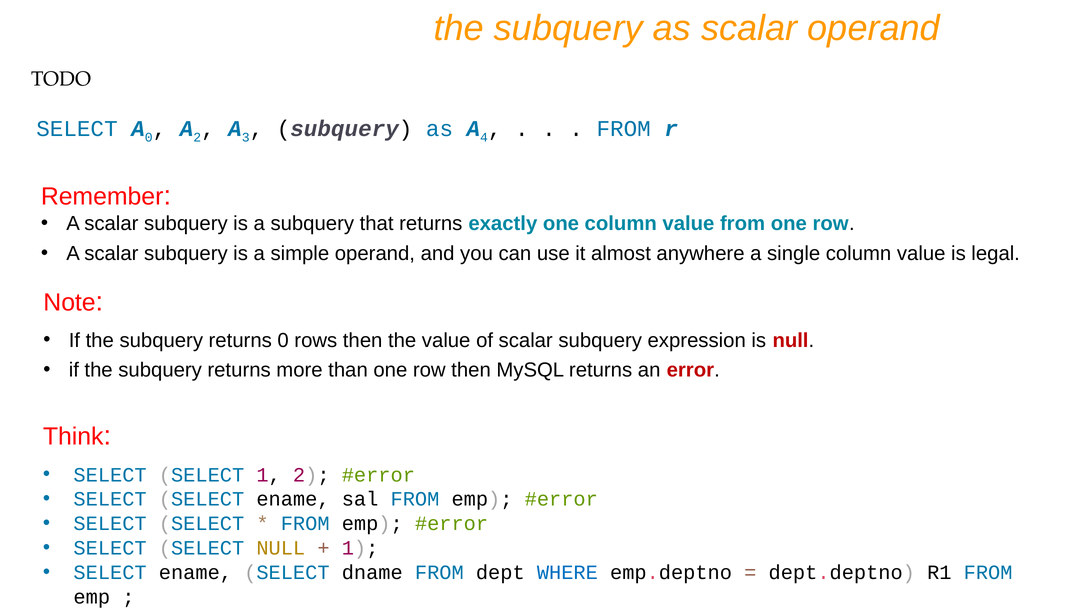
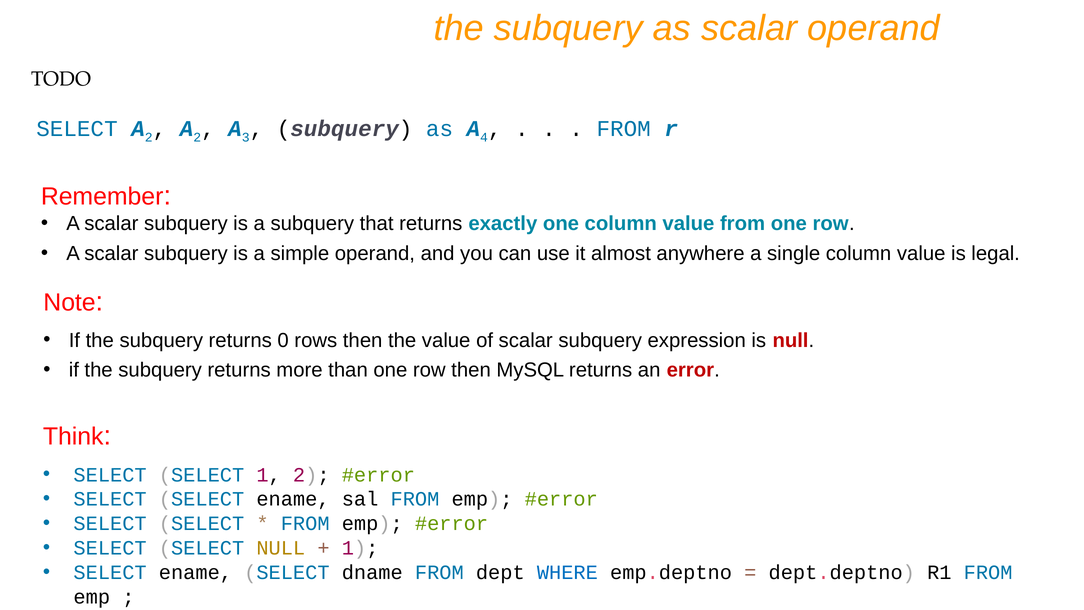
SELECT A 0: 0 -> 2 (149, 137)
